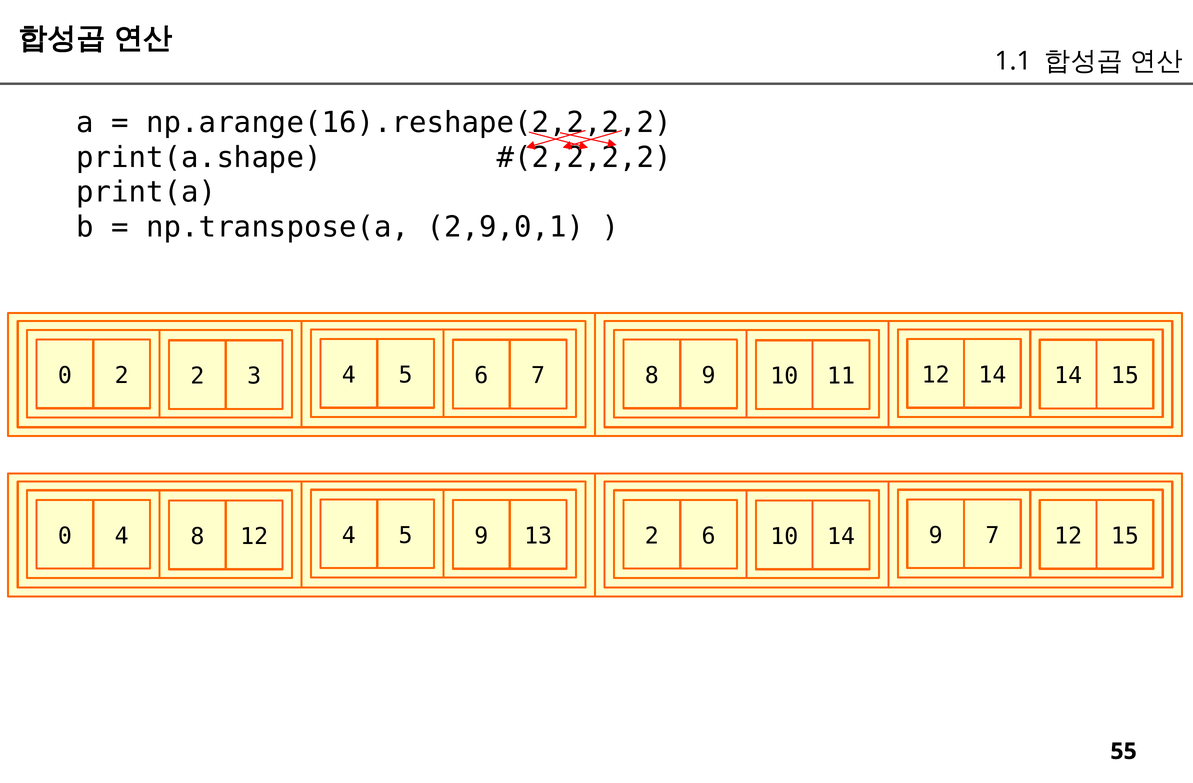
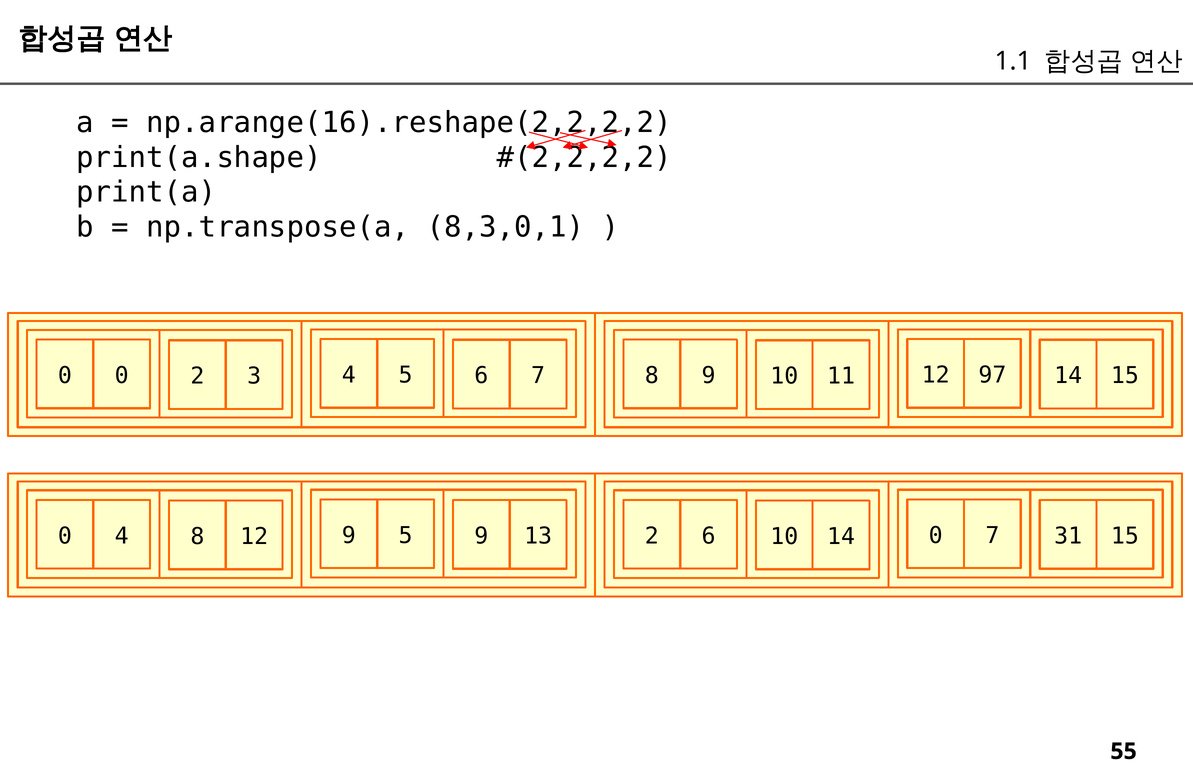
2,9,0,1: 2,9,0,1 -> 8,3,0,1 (505, 227)
0 2: 2 -> 0 (122, 376)
12 14: 14 -> 97 (992, 375)
12 4: 4 -> 9 (349, 536)
14 9: 9 -> 0 (936, 536)
7 12: 12 -> 31 (1068, 537)
